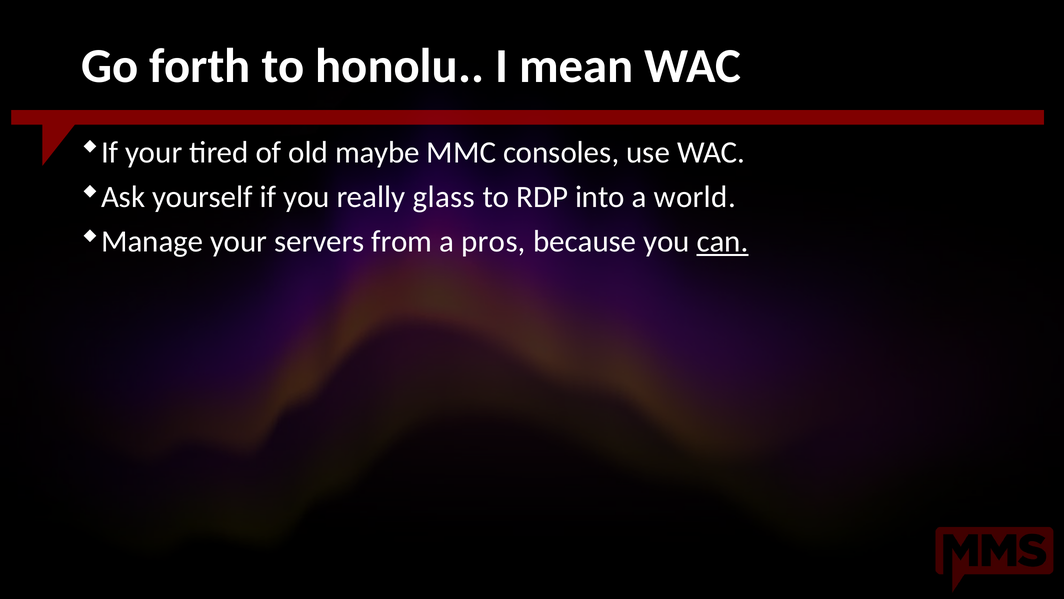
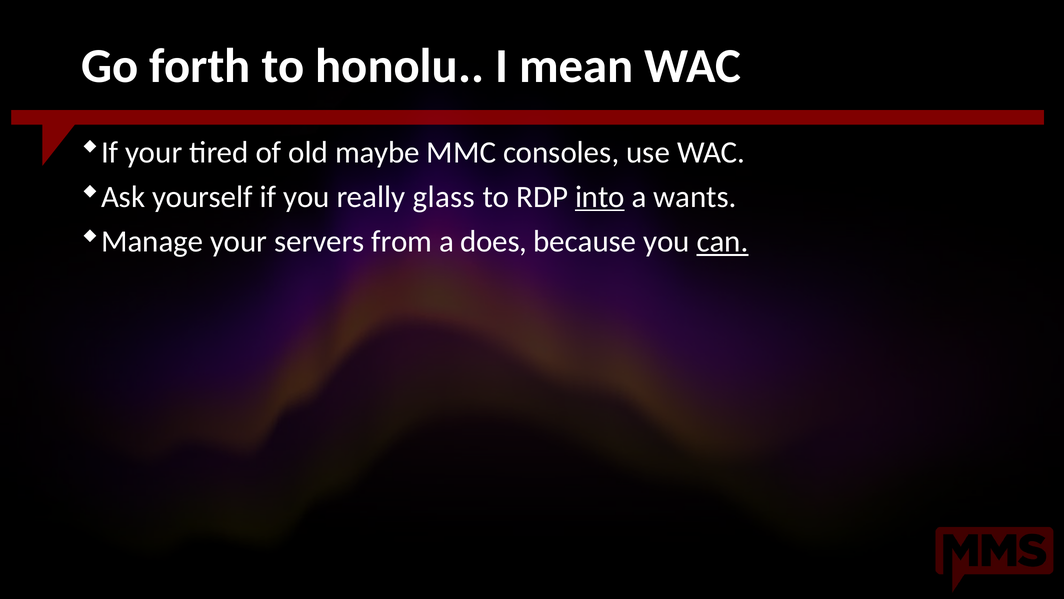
into underline: none -> present (600, 197)
world: world -> wants (695, 197)
pros: pros -> does (494, 241)
